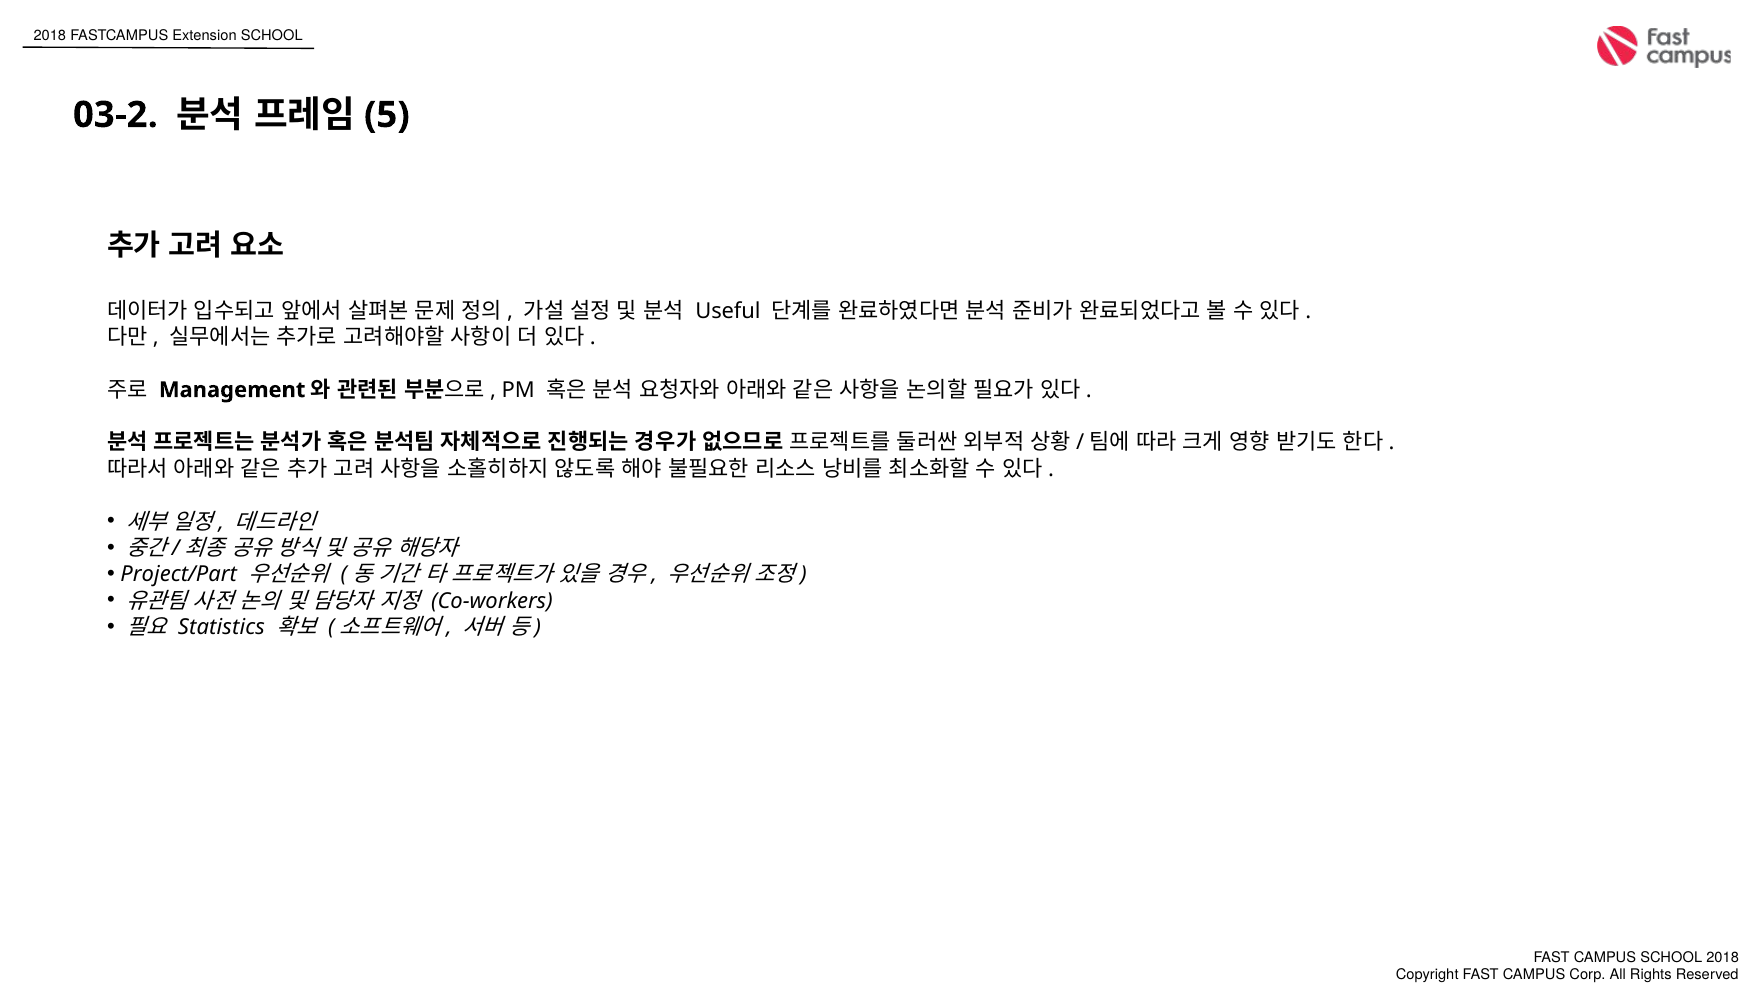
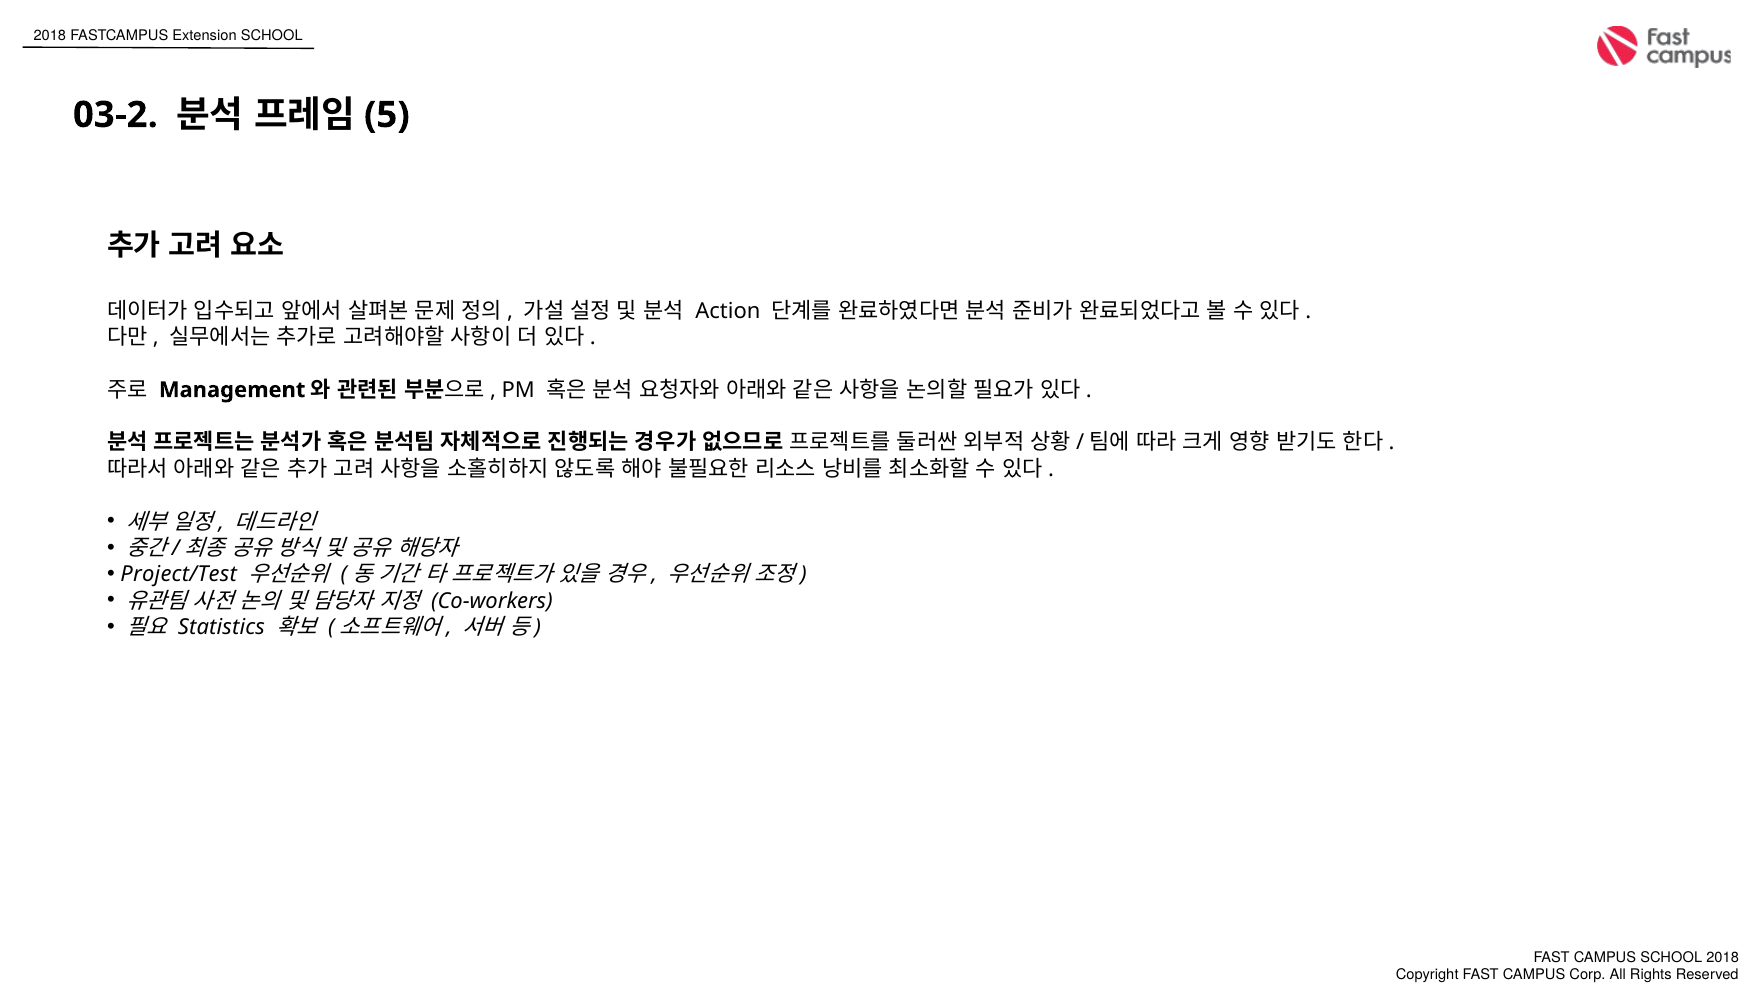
Useful: Useful -> Action (728, 311)
Project/Part: Project/Part -> Project/Test (179, 575)
